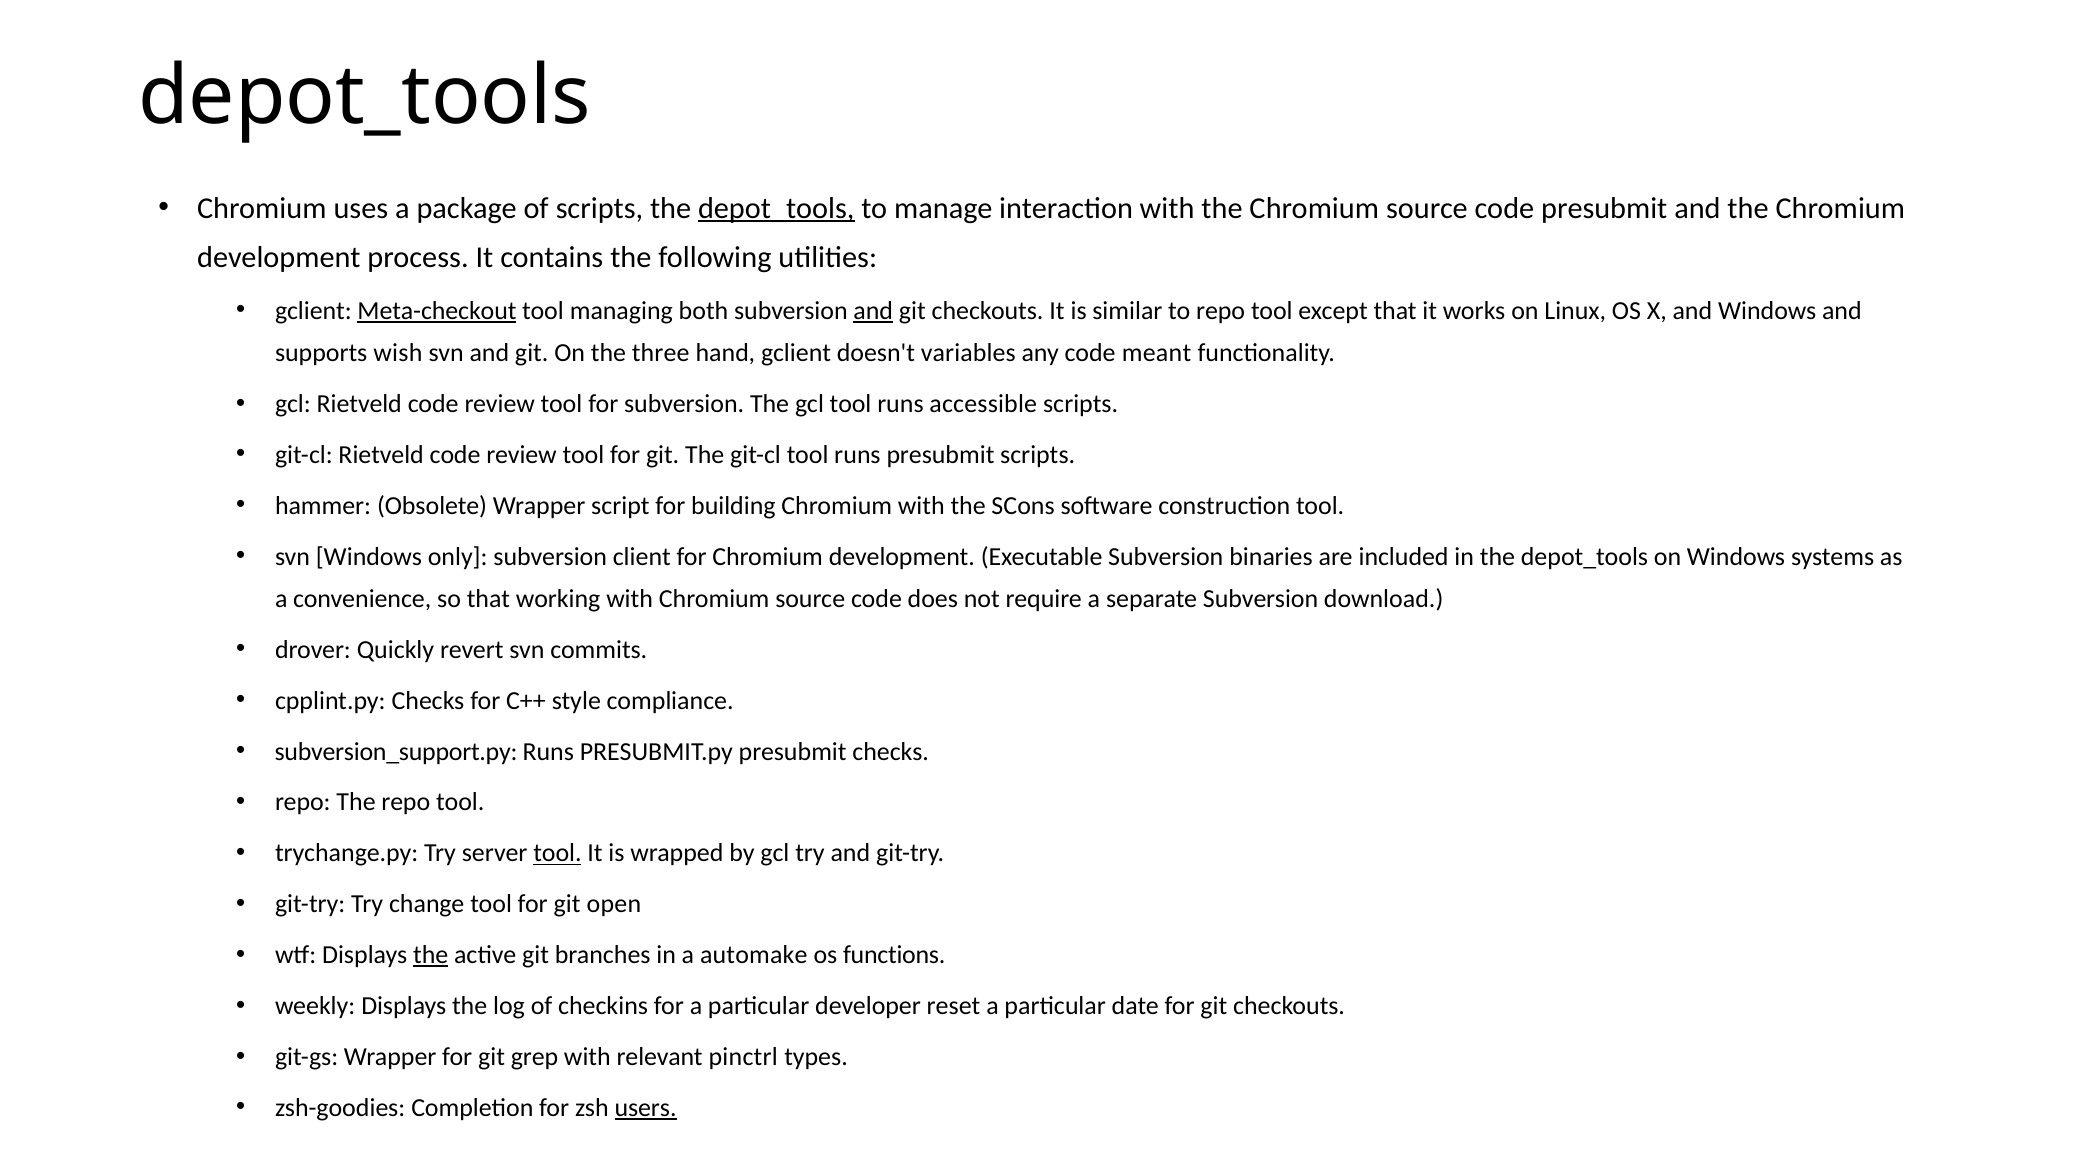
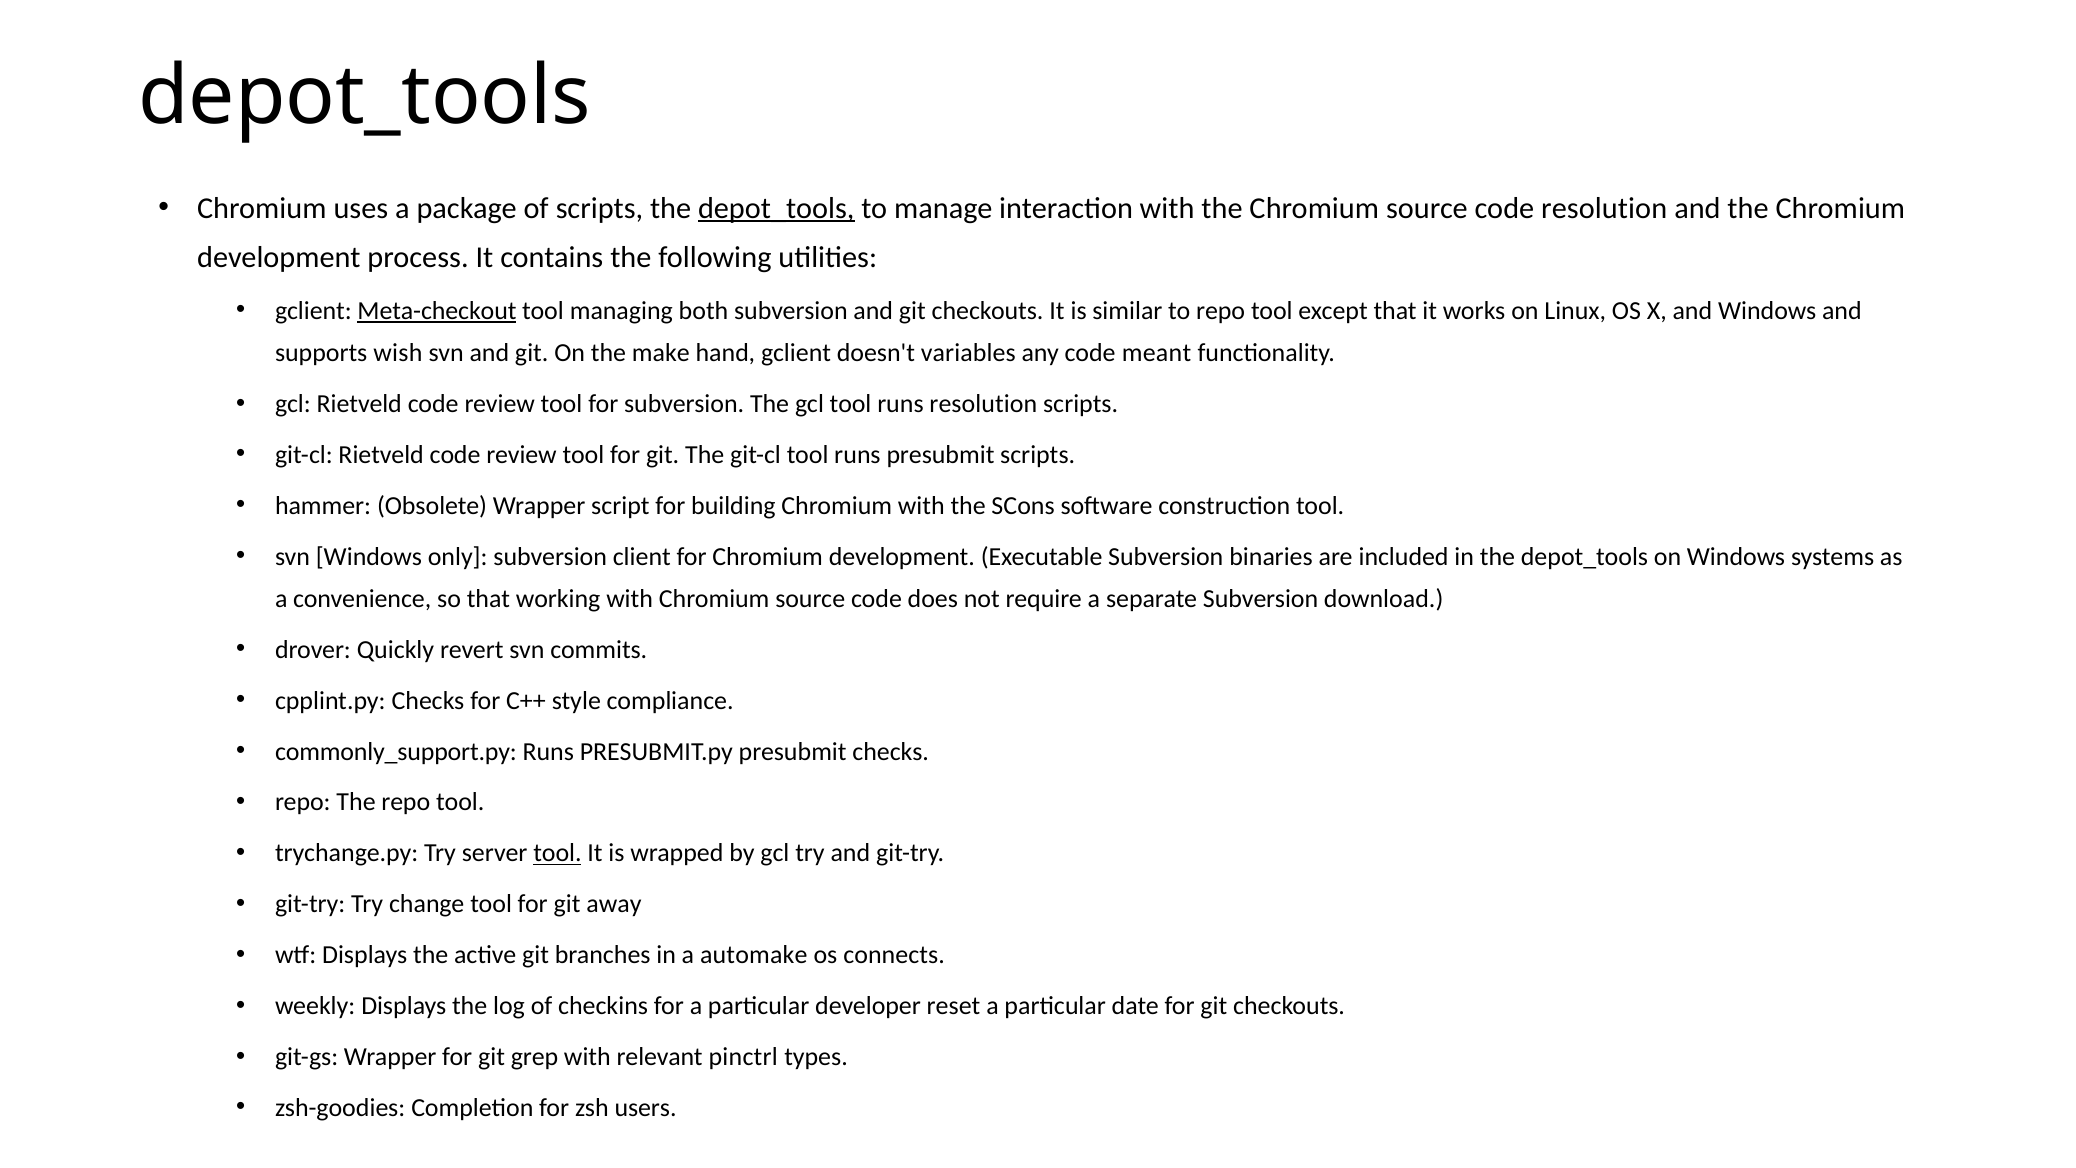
code presubmit: presubmit -> resolution (1604, 208)
and underline: present -> none (873, 311)
three: three -> make (661, 353)
runs accessible: accessible -> resolution (983, 404)
subversion_support.py: subversion_support.py -> commonly_support.py (396, 751)
open: open -> away (614, 904)
the underline: present -> none (431, 955)
functions: functions -> connects (894, 955)
users underline: present -> none (646, 1108)
